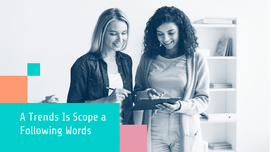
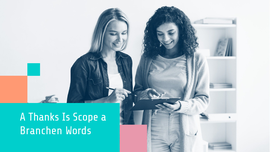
Trends: Trends -> Thanks (44, 117)
Following: Following -> Branchen (41, 131)
